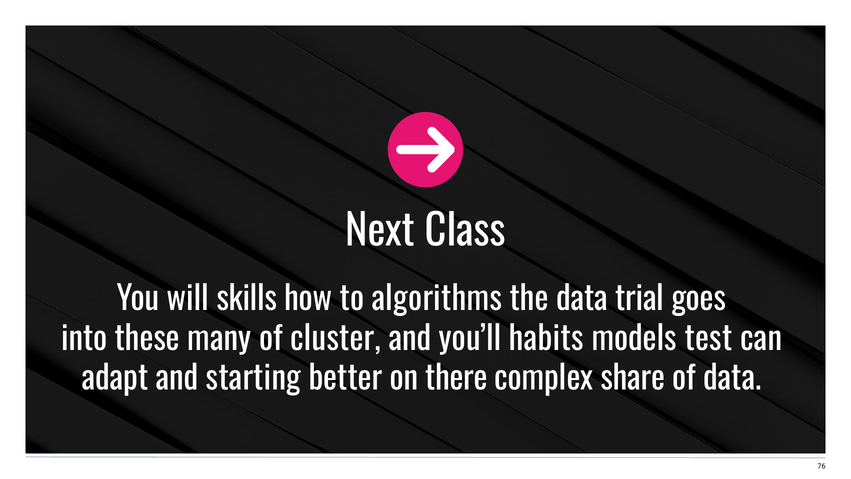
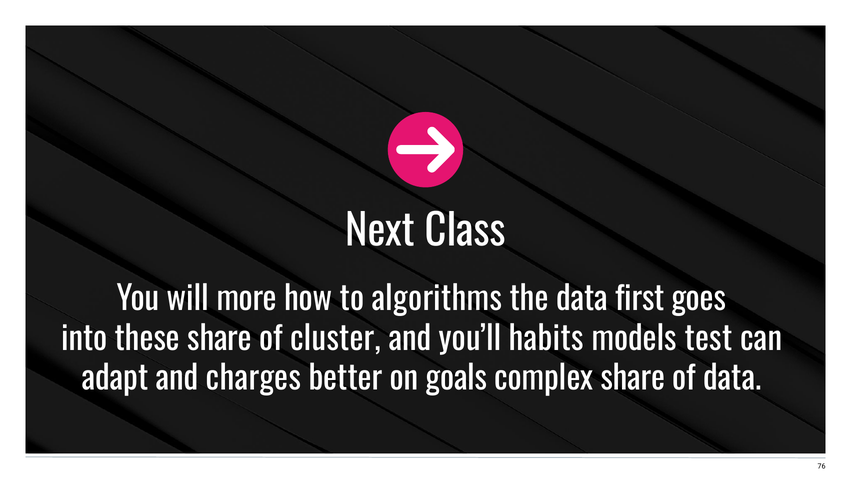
skills: skills -> more (247, 299)
trial: trial -> first (640, 299)
these many: many -> share (220, 339)
starting: starting -> charges (253, 379)
there: there -> goals (456, 379)
